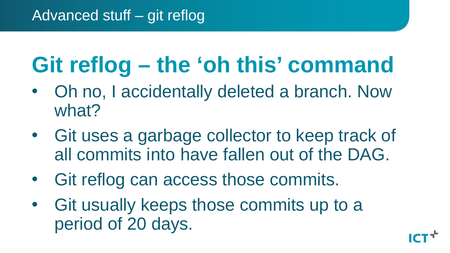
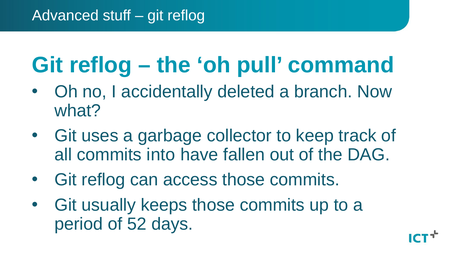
this: this -> pull (260, 65)
20: 20 -> 52 (137, 224)
